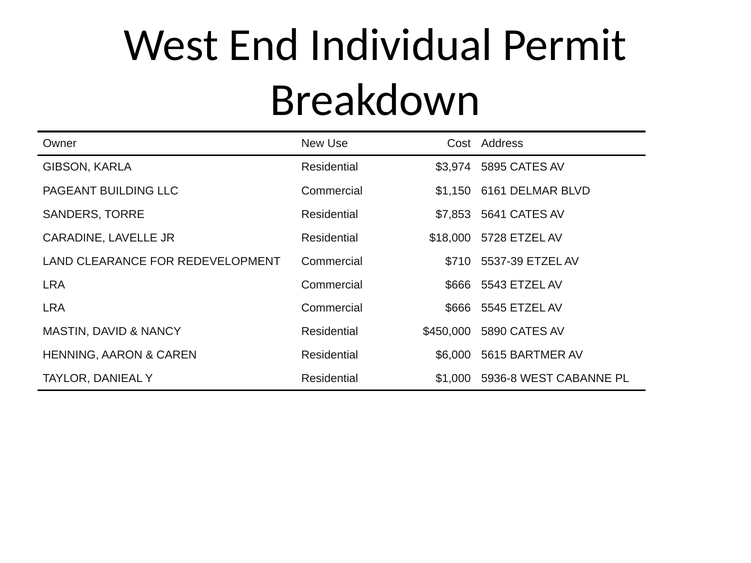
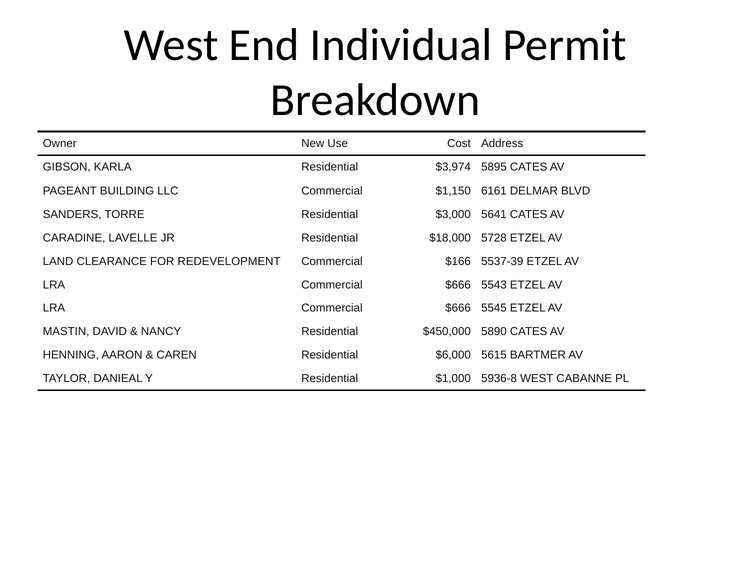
$7,853: $7,853 -> $3,000 (453, 215)
$710: $710 -> $166 (458, 262)
